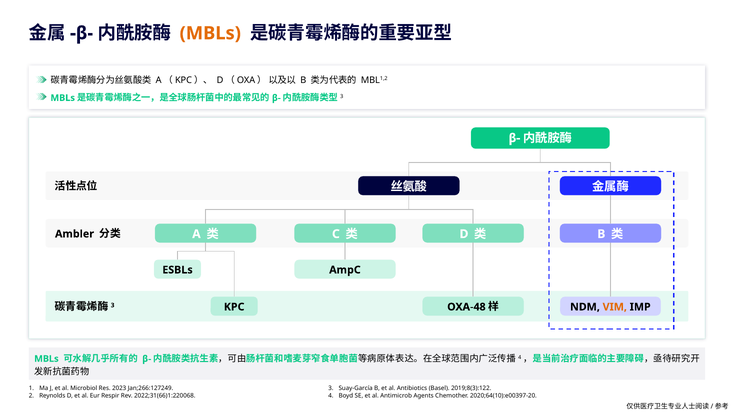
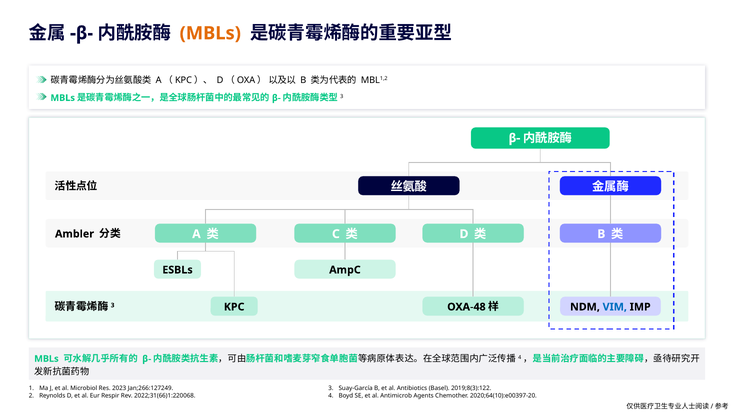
VIM colour: orange -> blue (615, 307)
